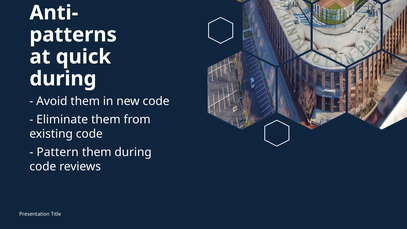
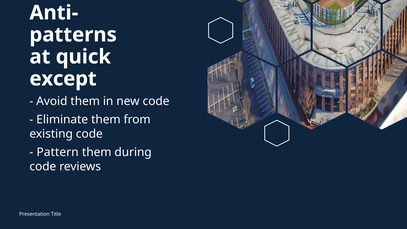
during: during -> except (63, 79)
